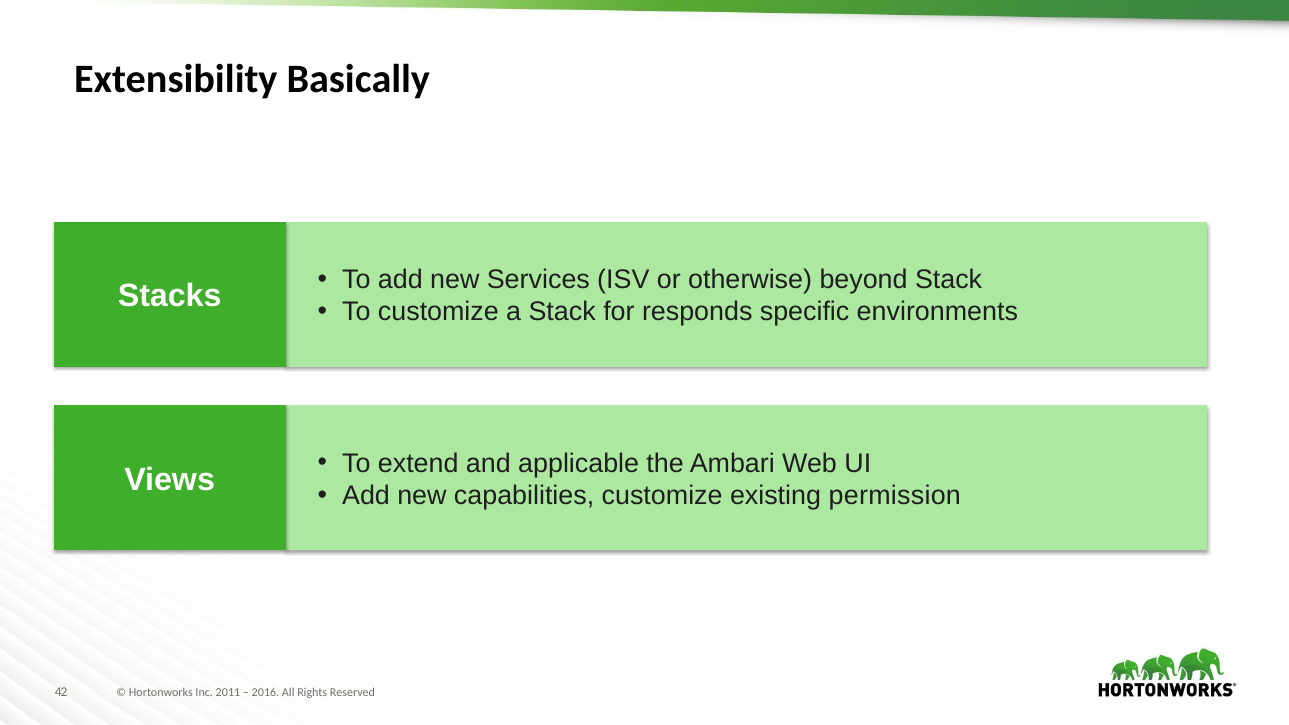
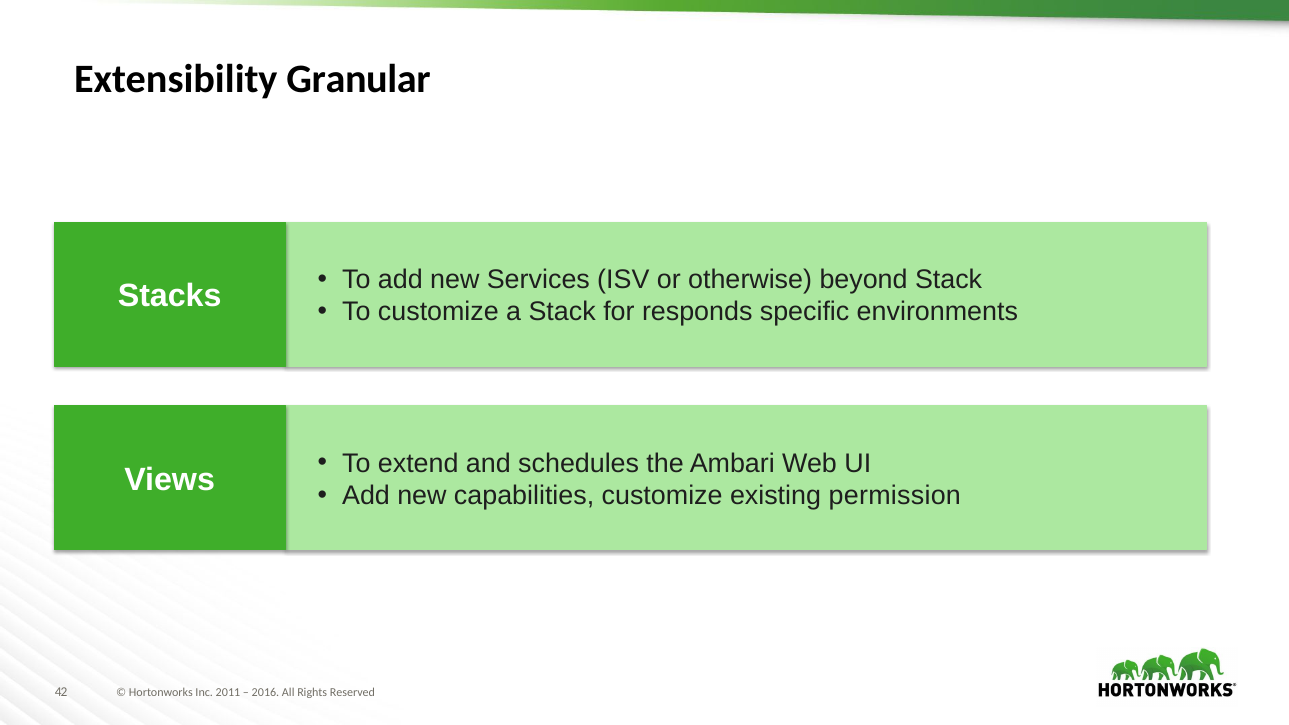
Basically: Basically -> Granular (359, 80)
applicable: applicable -> schedules (579, 464)
